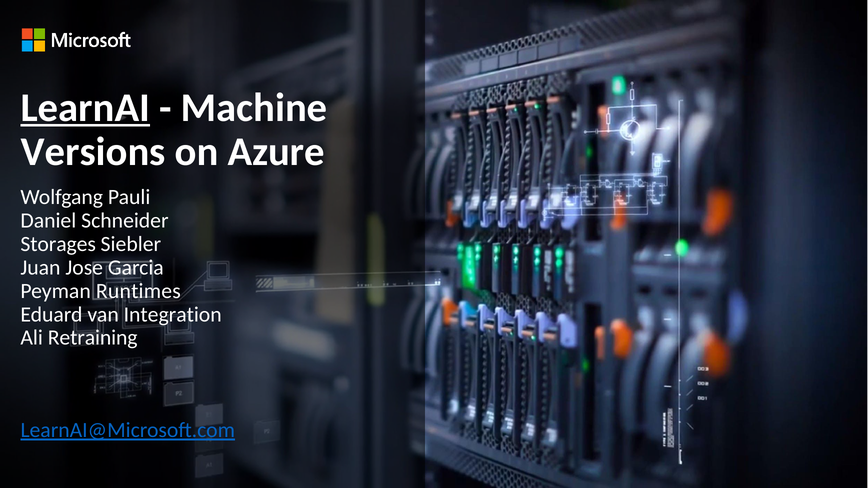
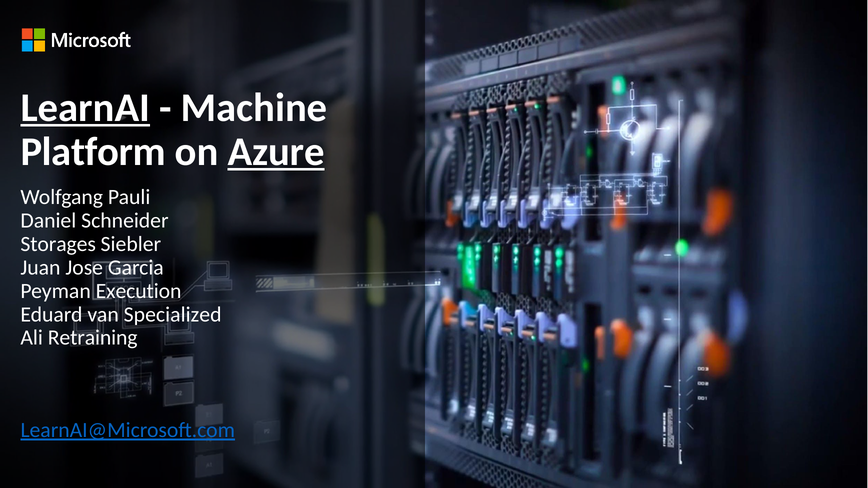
Versions: Versions -> Platform (93, 152)
Azure underline: none -> present (276, 152)
Runtimes: Runtimes -> Execution (139, 291)
Integration: Integration -> Specialized (173, 315)
